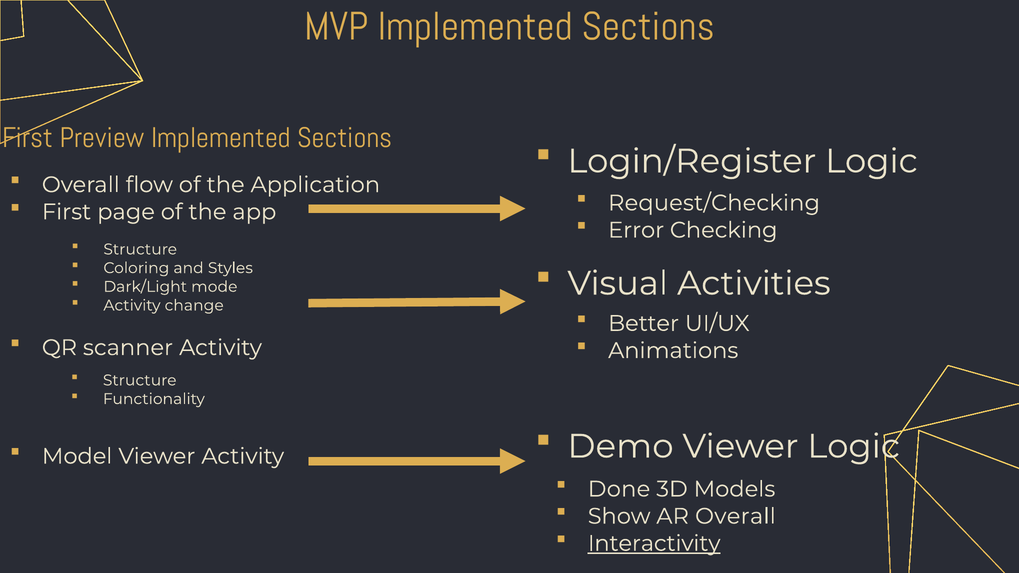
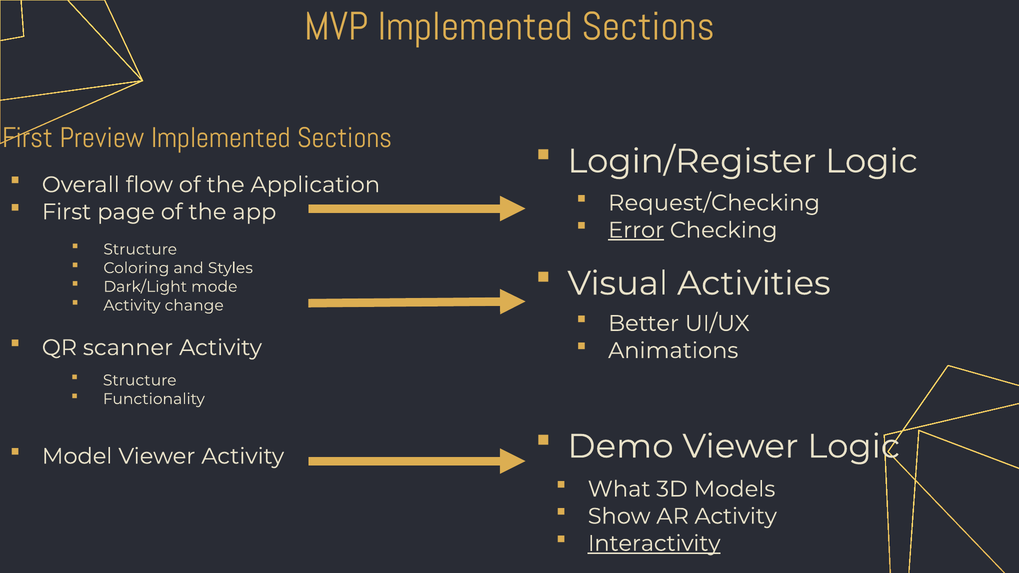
Error underline: none -> present (636, 230)
Done: Done -> What (619, 489)
AR Overall: Overall -> Activity (736, 516)
